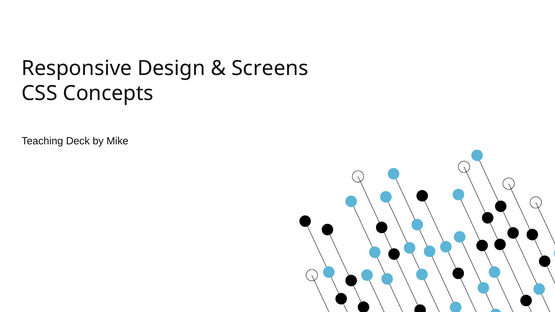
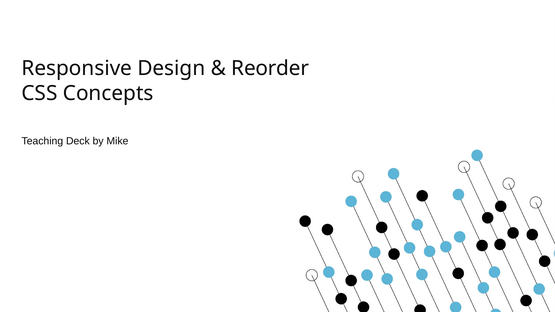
Screens: Screens -> Reorder (270, 68)
